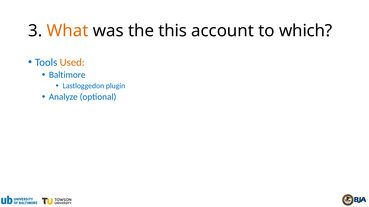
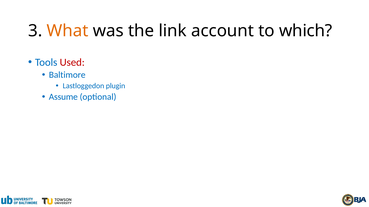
this: this -> link (173, 31)
Used colour: orange -> red (72, 62)
Analyze: Analyze -> Assume (63, 97)
